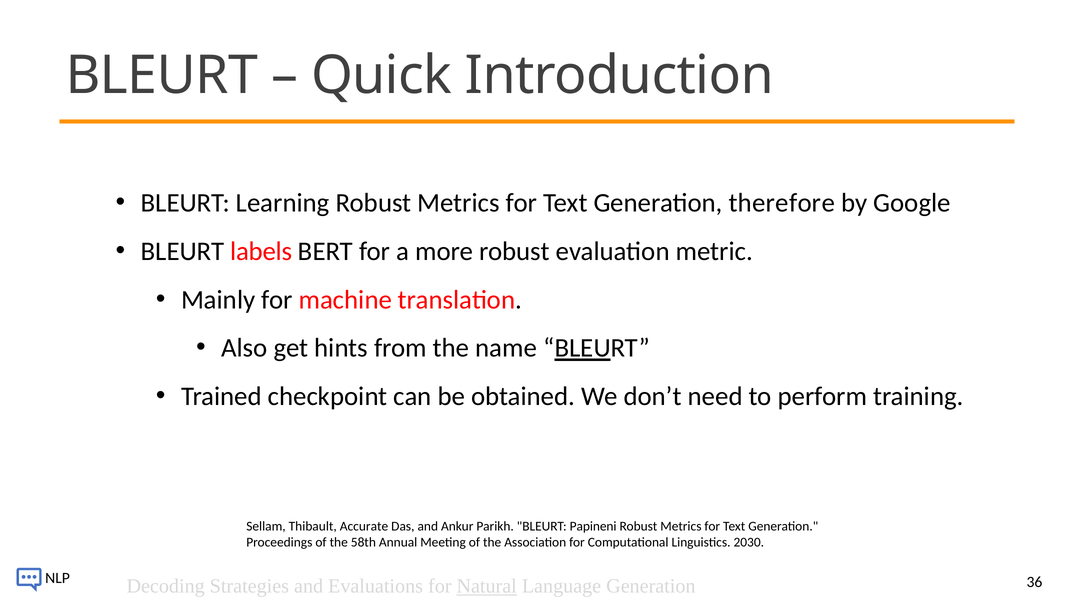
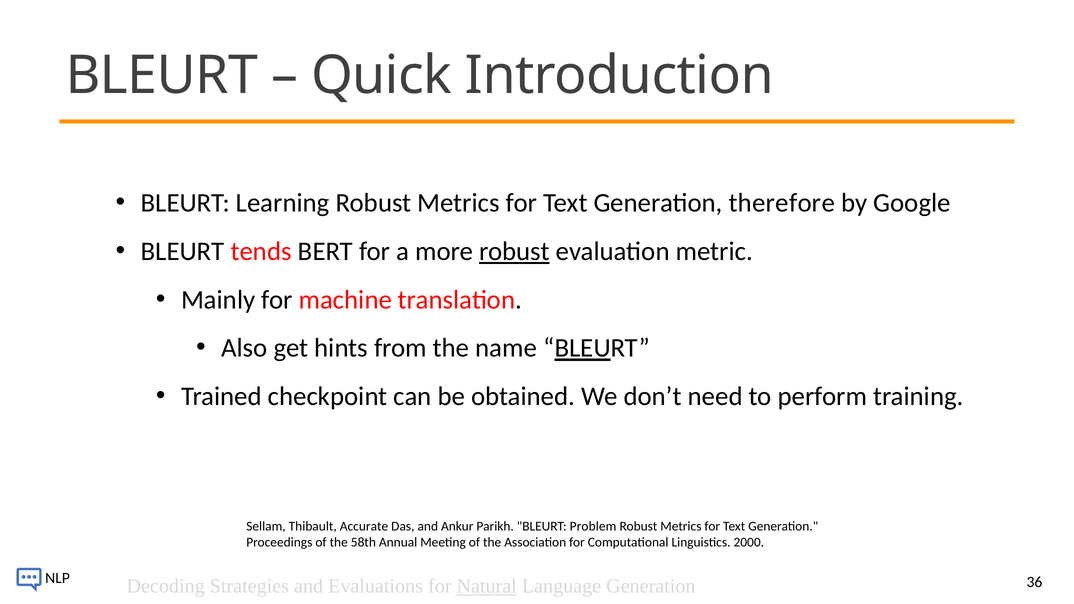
labels: labels -> tends (261, 251)
robust underline: none -> present (515, 251)
Papineni: Papineni -> Problem (593, 526)
2030: 2030 -> 2000 (749, 543)
